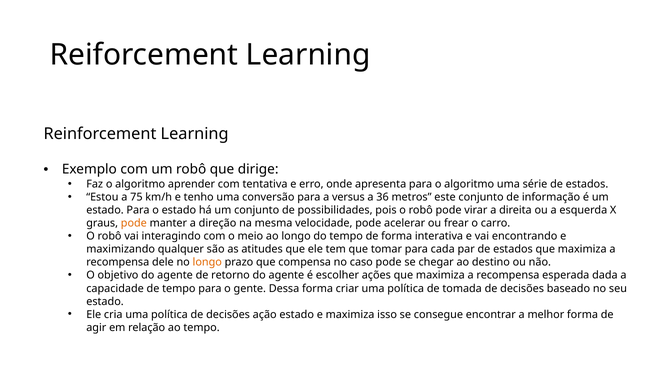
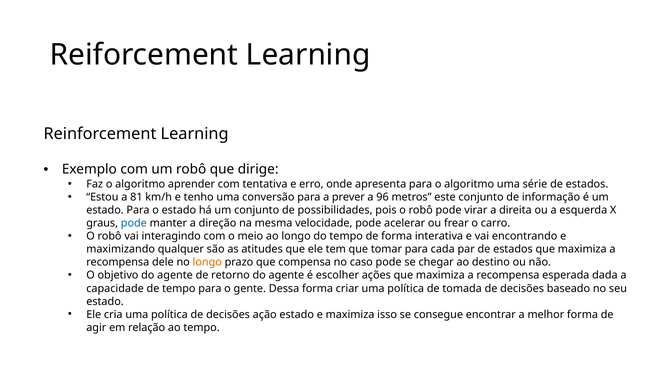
75: 75 -> 81 (136, 197)
versus: versus -> prever (348, 197)
36: 36 -> 96 (383, 197)
pode colour: orange -> blue (134, 223)
